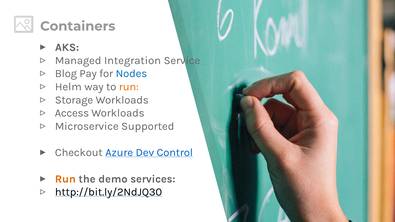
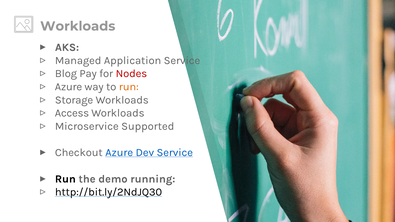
Containers: Containers -> Workloads (78, 26)
Integration: Integration -> Application (133, 61)
Nodes colour: blue -> red (131, 74)
Helm: Helm -> Azure (68, 87)
Dev Control: Control -> Service (175, 153)
Run colour: orange -> black (65, 179)
services: services -> running (153, 179)
